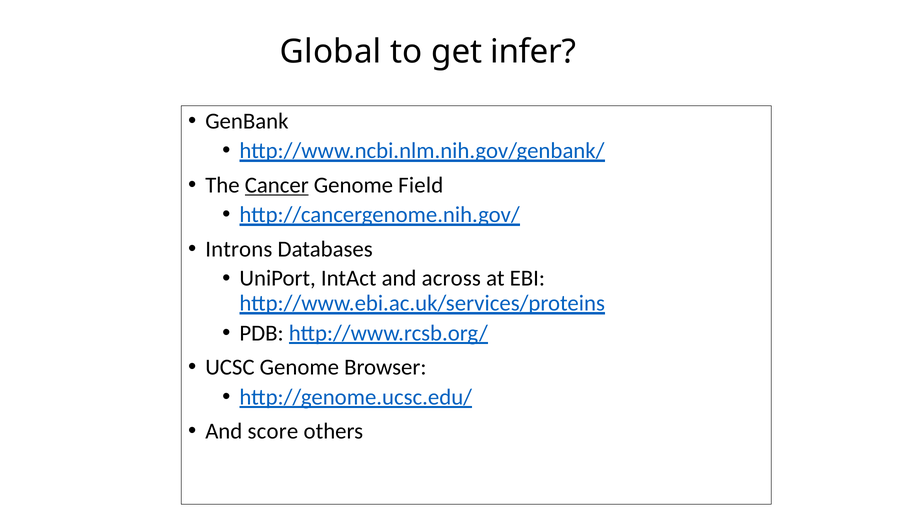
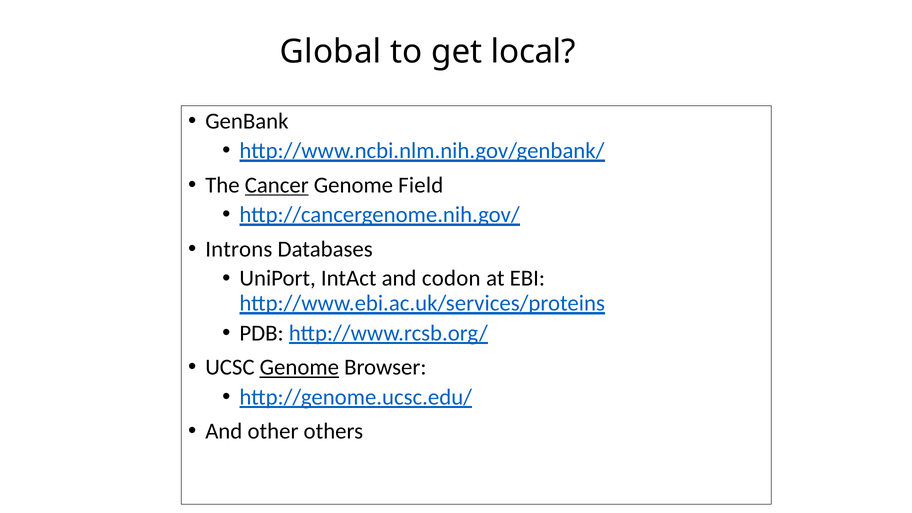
infer: infer -> local (533, 52)
across: across -> codon (451, 278)
Genome underline: none -> present (299, 367)
score: score -> other (273, 431)
